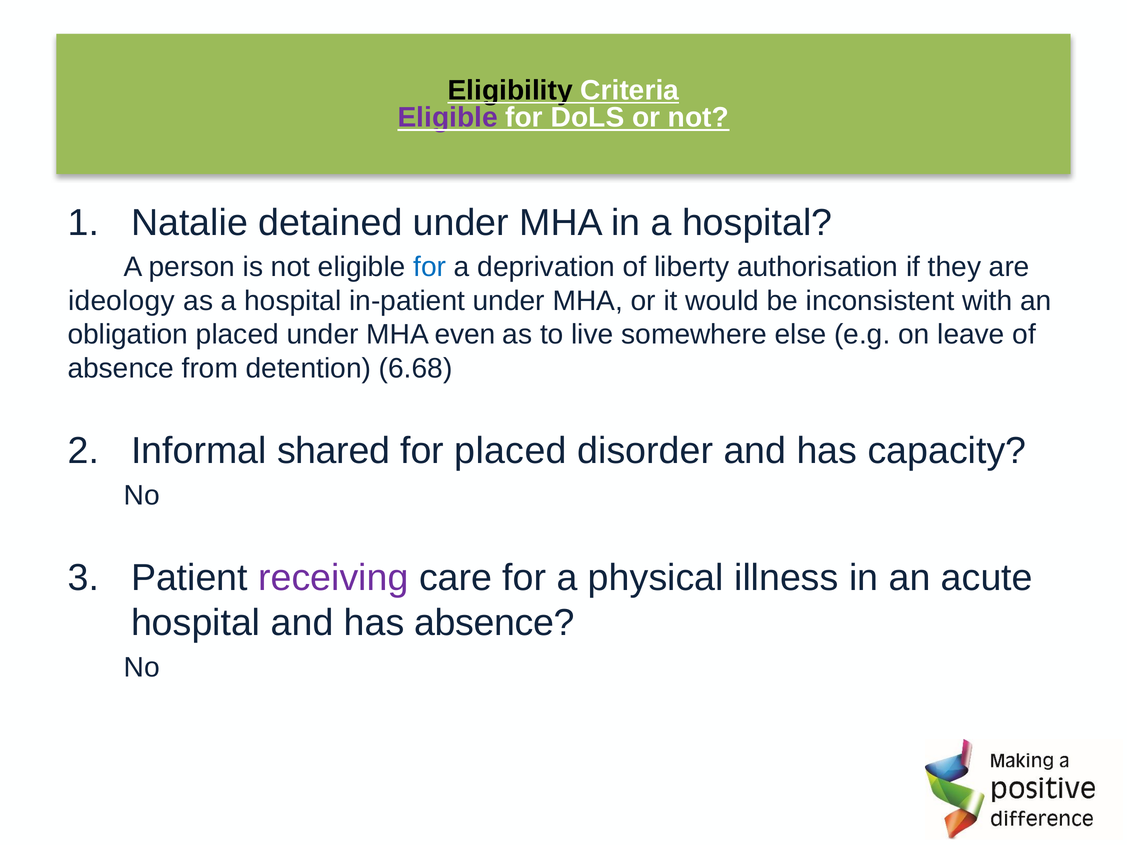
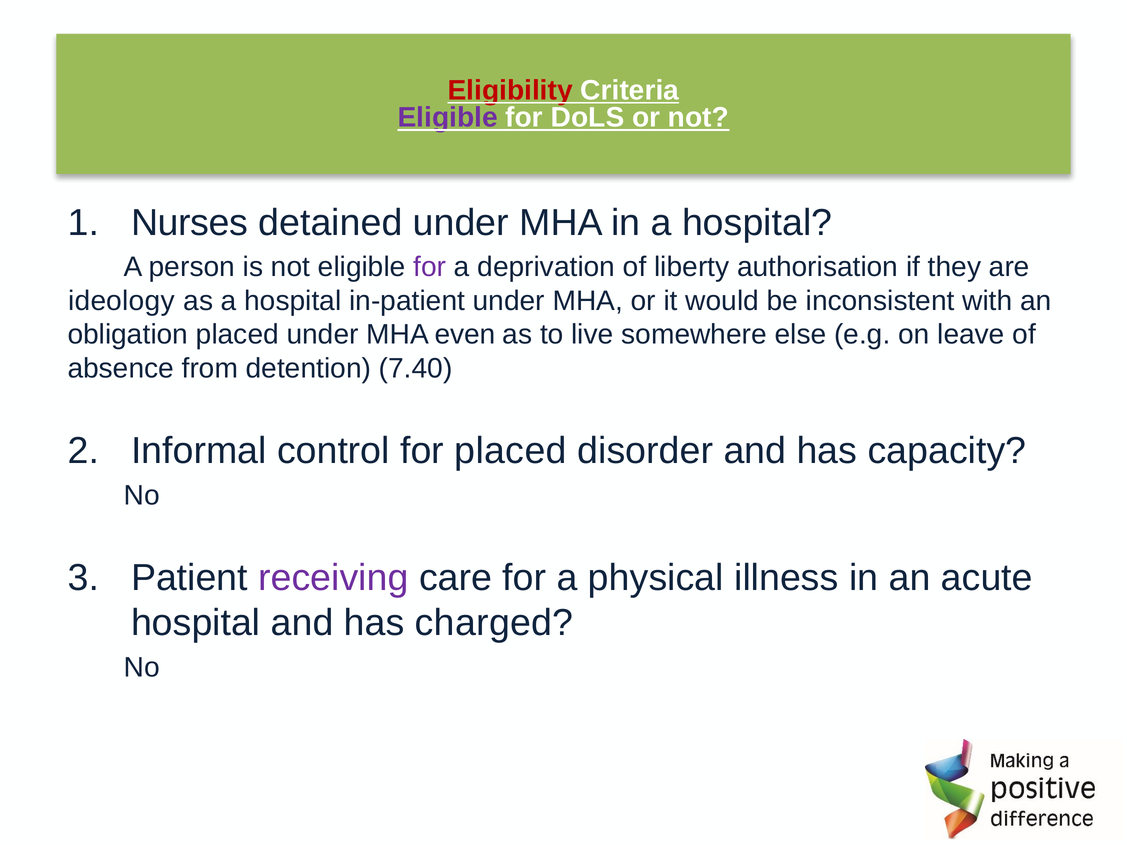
Eligibility colour: black -> red (510, 91)
Natalie: Natalie -> Nurses (190, 223)
for colour: blue -> purple (430, 267)
6.68: 6.68 -> 7.40 (416, 369)
shared: shared -> control (333, 451)
has absence: absence -> charged (494, 623)
